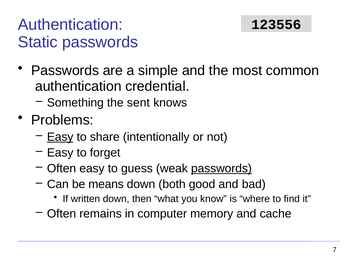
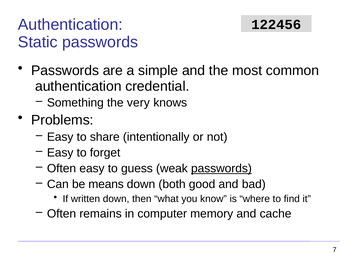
123556: 123556 -> 122456 (276, 25)
sent: sent -> very (138, 103)
Easy underline: present -> none (60, 137)
